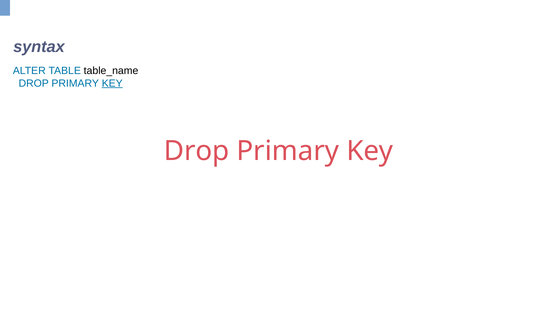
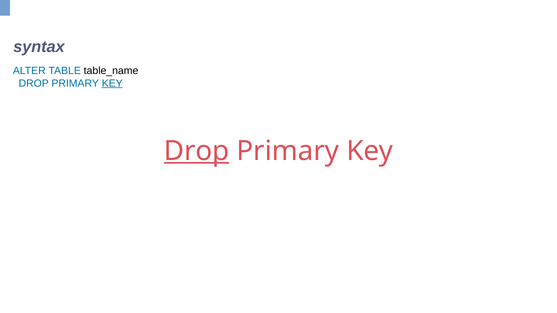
Drop underline: none -> present (197, 151)
